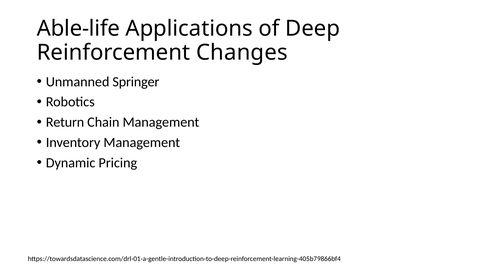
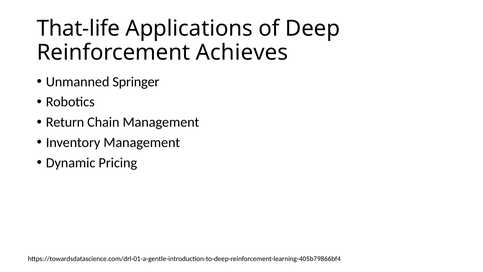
Able-life: Able-life -> That-life (78, 29)
Changes: Changes -> Achieves (242, 53)
